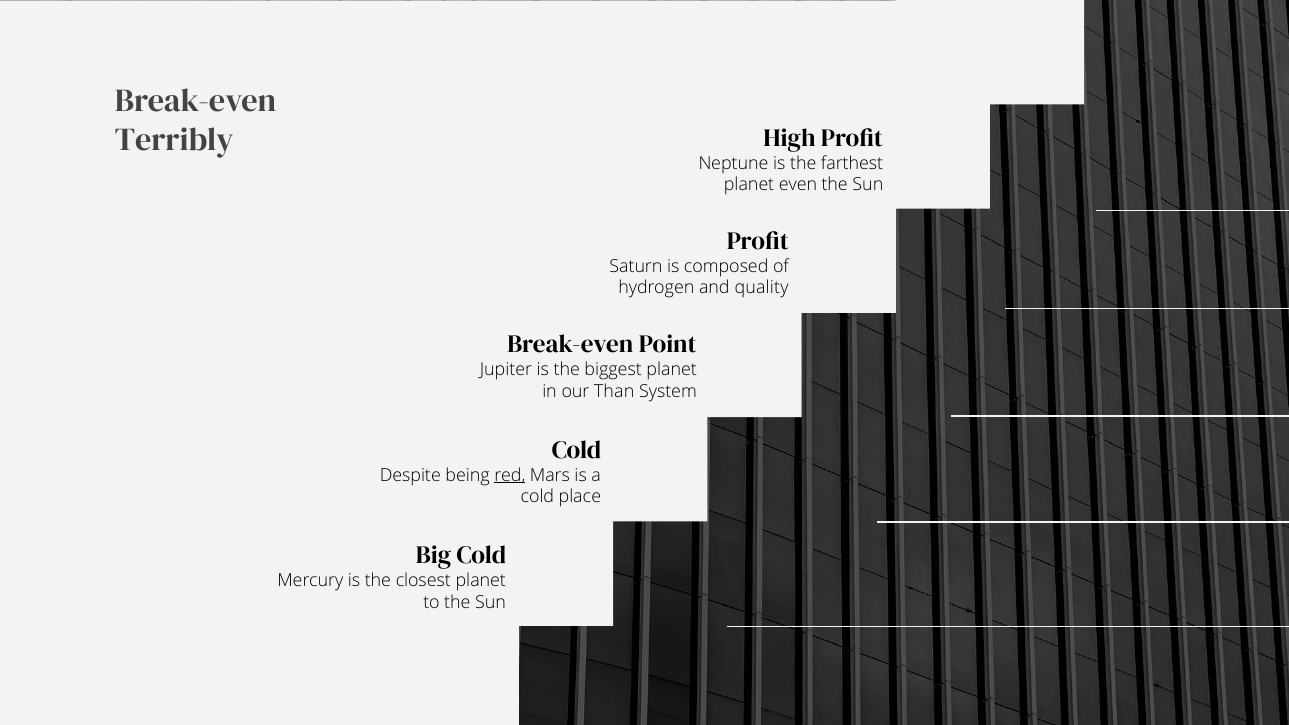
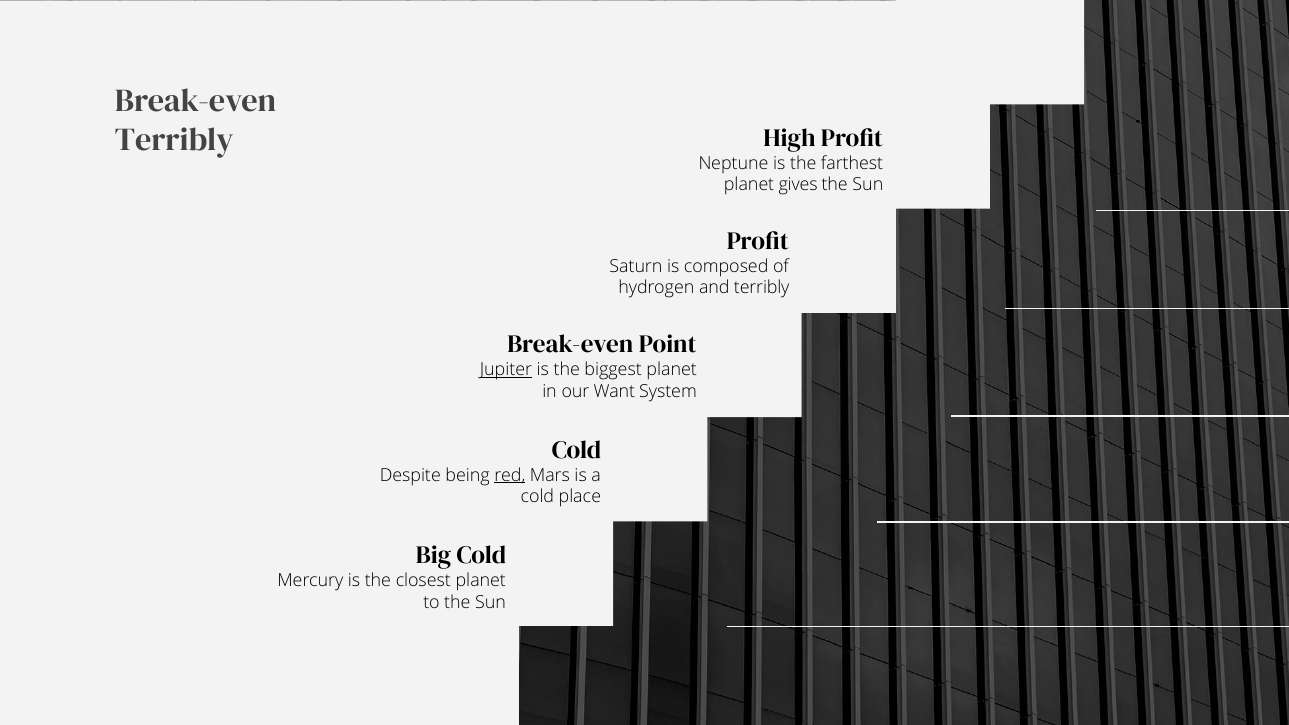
even: even -> gives (798, 185)
and quality: quality -> terribly (762, 288)
Jupiter underline: none -> present (506, 370)
Than: Than -> Want (614, 391)
